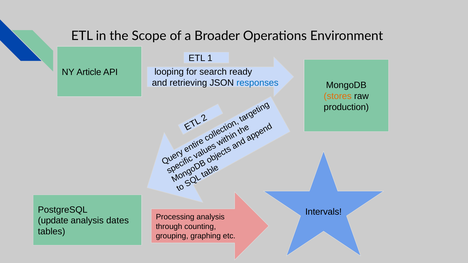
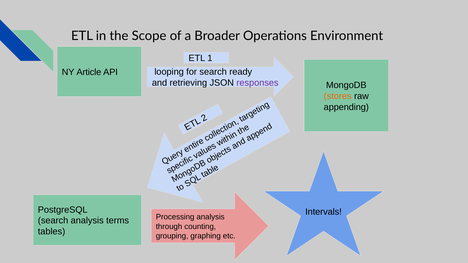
responses colour: blue -> purple (257, 83)
production: production -> appending (346, 107)
update: update -> search (53, 221)
dates: dates -> terms (118, 221)
